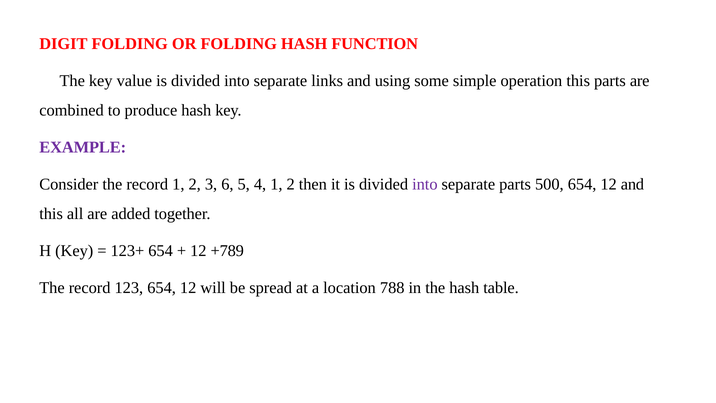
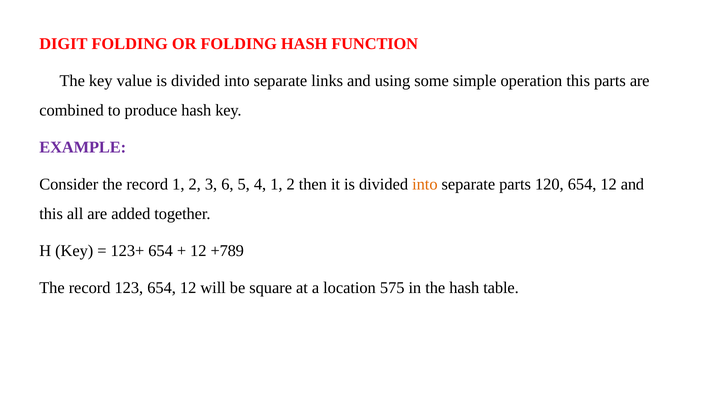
into colour: purple -> orange (425, 184)
500: 500 -> 120 (549, 184)
spread: spread -> square (271, 288)
788: 788 -> 575 (392, 288)
